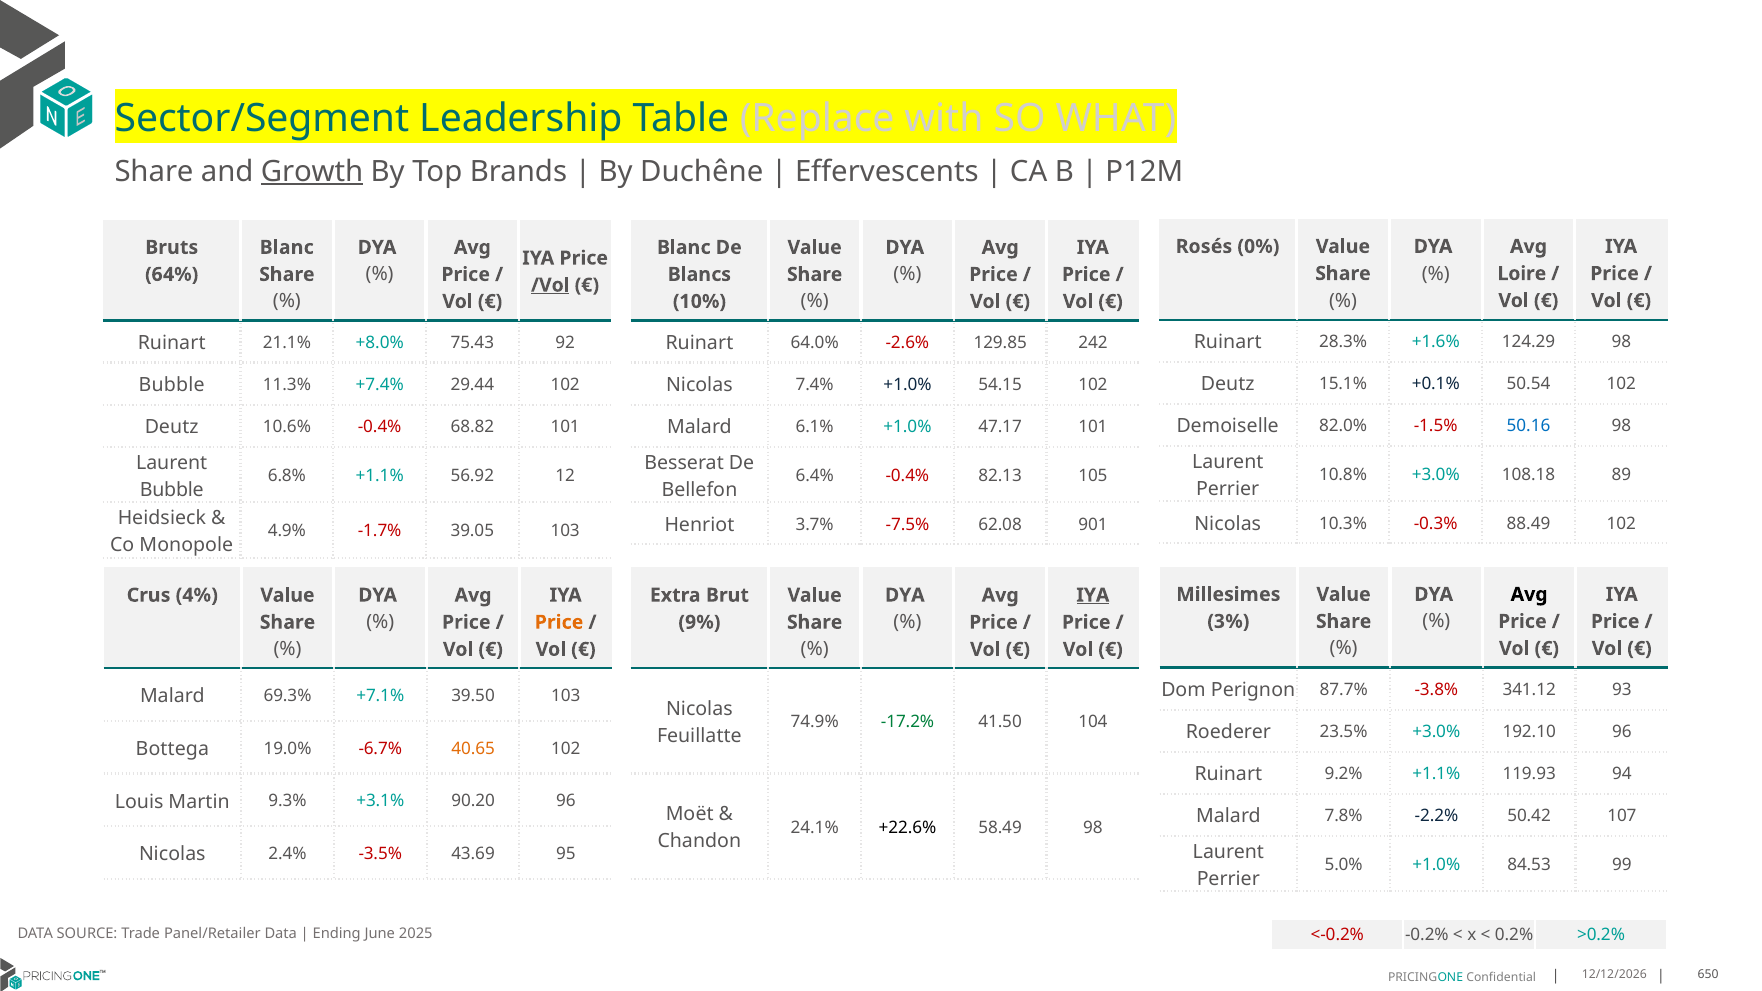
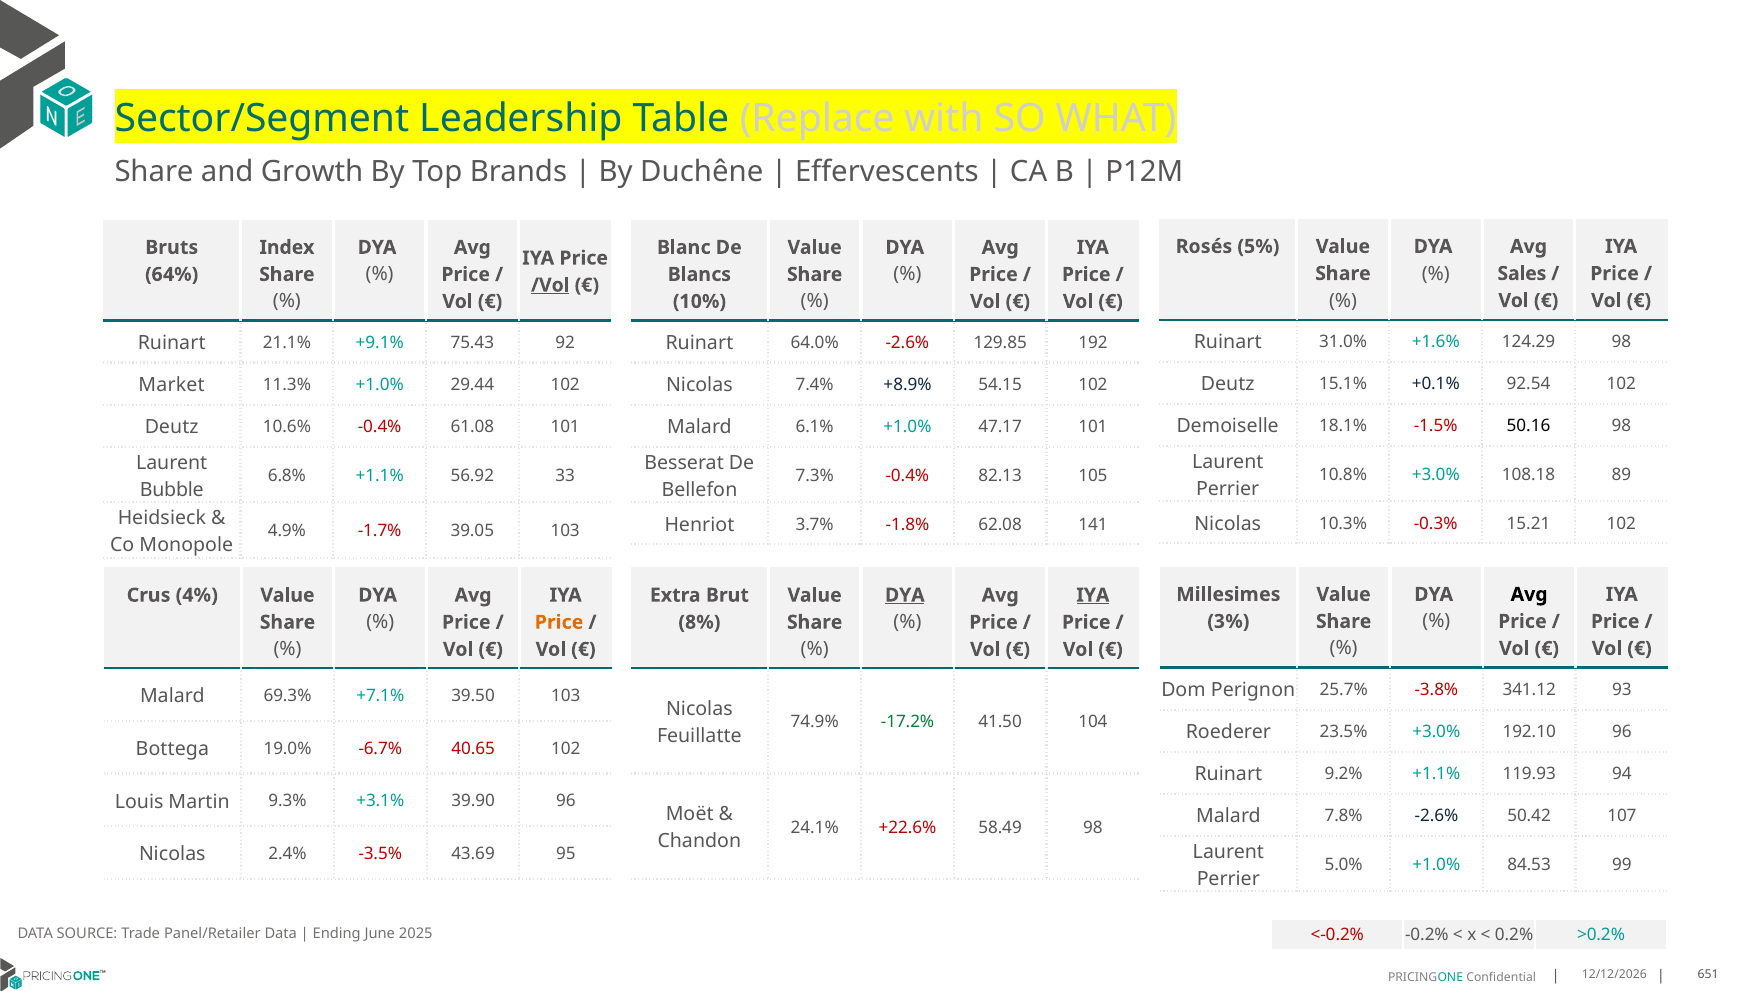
Growth underline: present -> none (312, 172)
0%: 0% -> 5% (1258, 247)
Blanc: Blanc -> Index (287, 247)
Loire: Loire -> Sales (1522, 274)
28.3%: 28.3% -> 31.0% (1343, 342)
+8.0%: +8.0% -> +9.1% (380, 343)
242: 242 -> 192 (1093, 343)
50.54: 50.54 -> 92.54 (1529, 384)
Bubble: Bubble -> Market (172, 385)
11.3% +7.4%: +7.4% -> +1.0% (380, 385)
7.4% +1.0%: +1.0% -> +8.9% (908, 385)
82.0%: 82.0% -> 18.1% (1343, 426)
50.16 colour: blue -> black (1529, 426)
68.82: 68.82 -> 61.08 (472, 427)
12: 12 -> 33 (565, 476)
6.4%: 6.4% -> 7.3% (815, 476)
88.49: 88.49 -> 15.21 (1529, 524)
-7.5%: -7.5% -> -1.8% (907, 525)
901: 901 -> 141 (1093, 525)
DYA underline: none -> present (905, 595)
9%: 9% -> 8% (699, 622)
87.7%: 87.7% -> 25.7% (1344, 690)
40.65 colour: orange -> red (473, 749)
90.20: 90.20 -> 39.90 (473, 801)
7.8% -2.2%: -2.2% -> -2.6% (1436, 816)
+22.6% colour: black -> red (908, 828)
650: 650 -> 651 (1708, 975)
